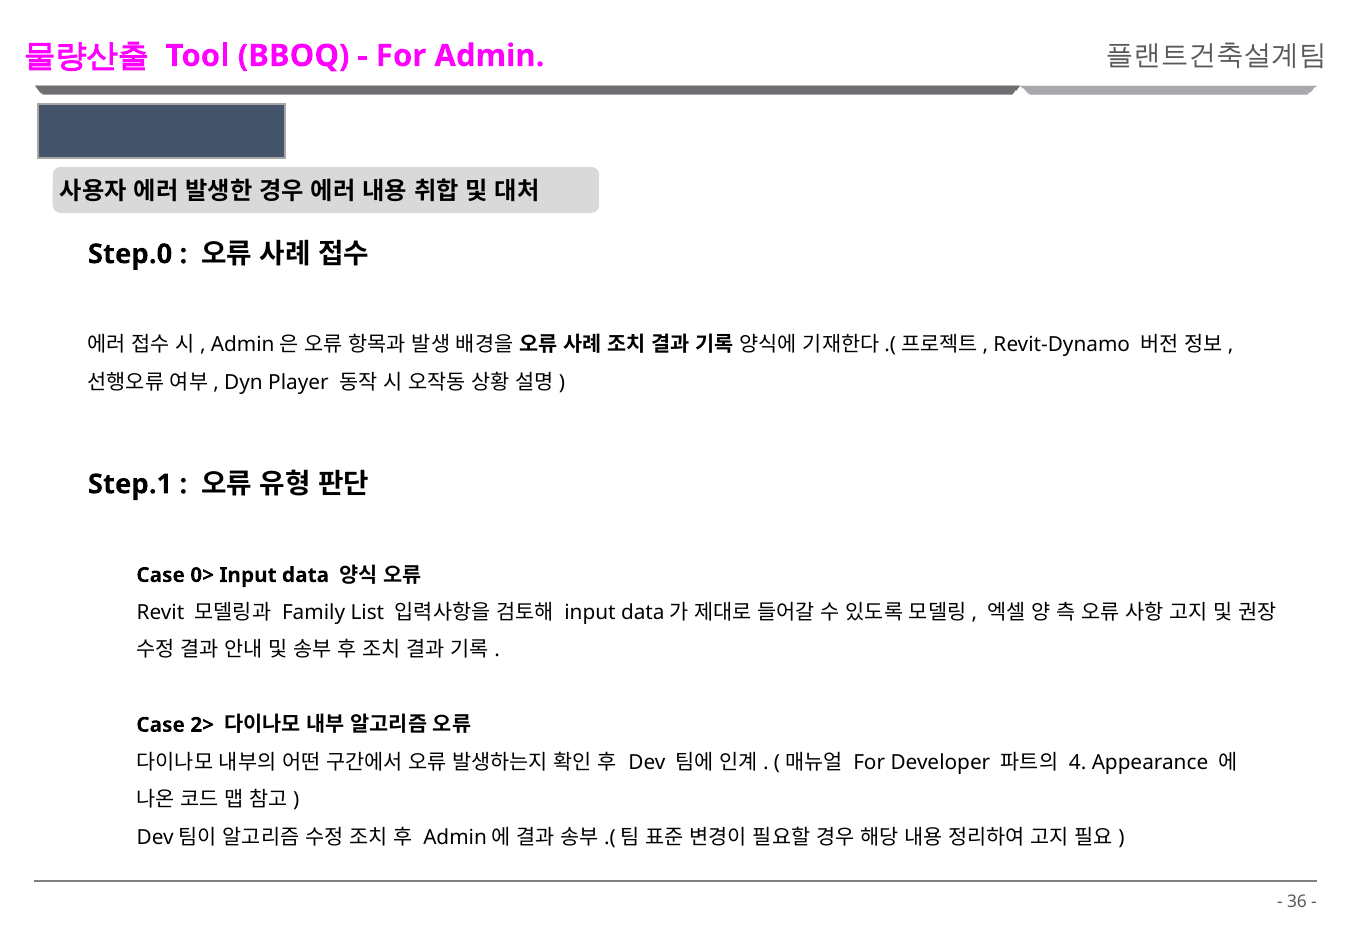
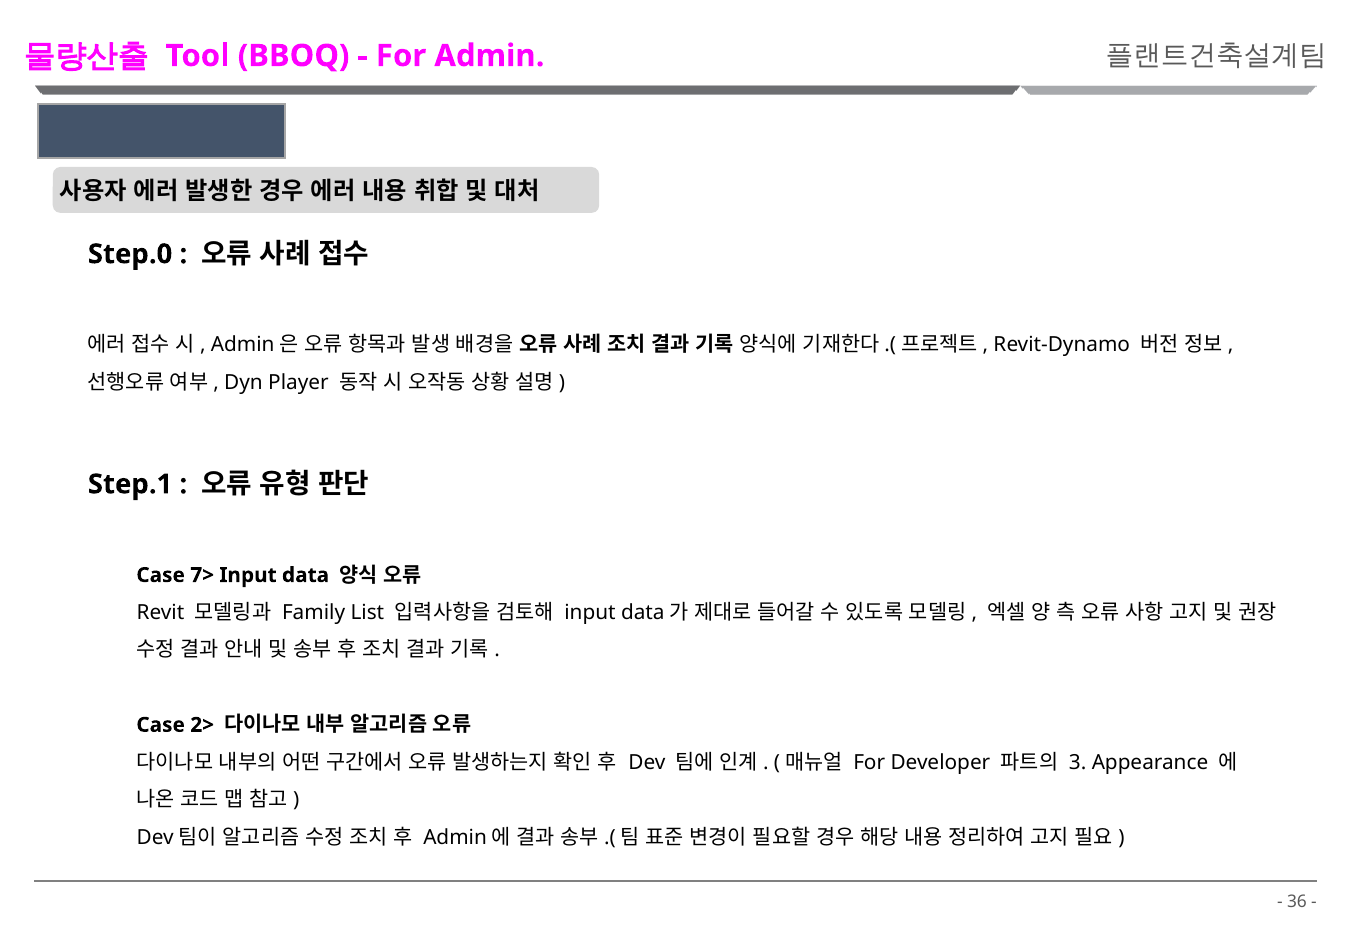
0>: 0> -> 7> (202, 575)
4: 4 -> 3 (1078, 762)
